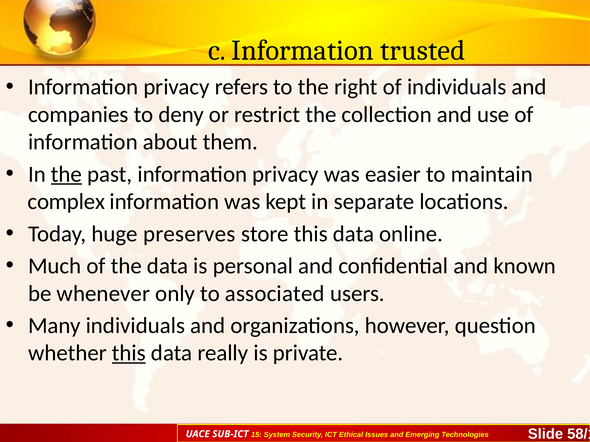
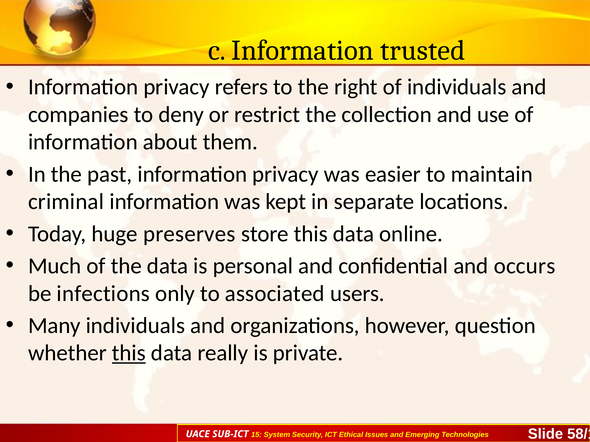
the underline: present -> none (66, 174)
complex: complex -> criminal (66, 202)
known: known -> occurs (525, 266)
whenever: whenever -> infections (103, 294)
